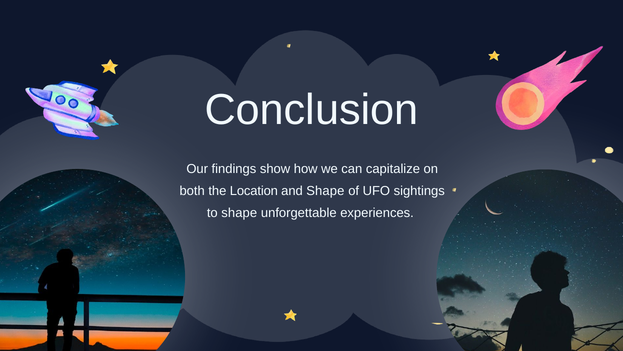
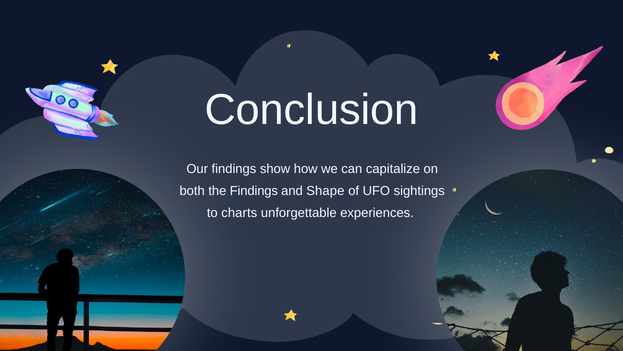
the Location: Location -> Findings (254, 191)
to shape: shape -> charts (239, 212)
